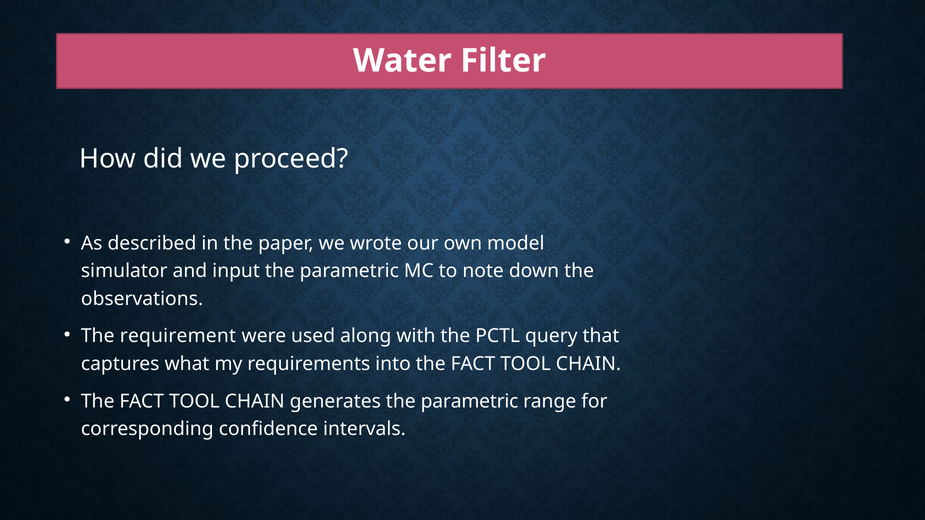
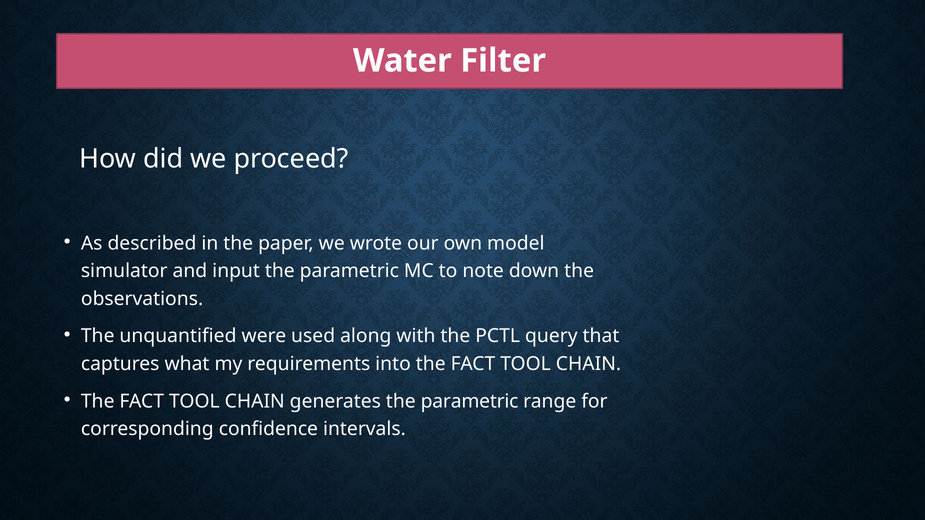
requirement: requirement -> unquantified (178, 336)
